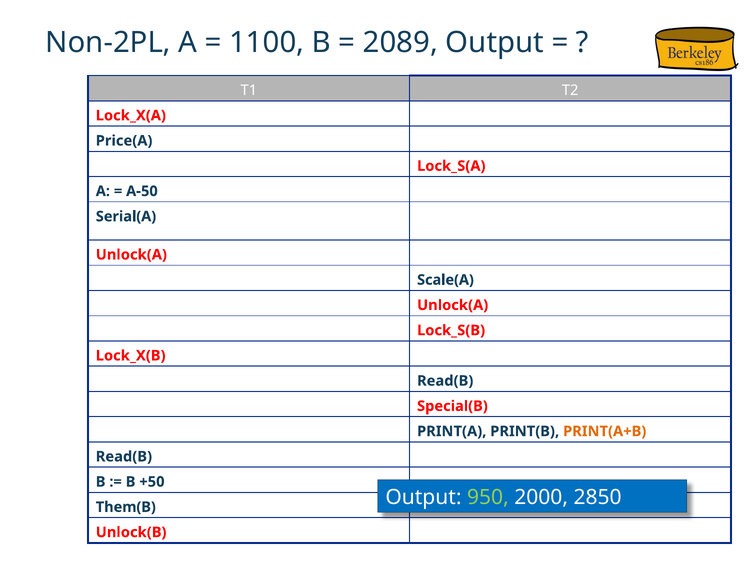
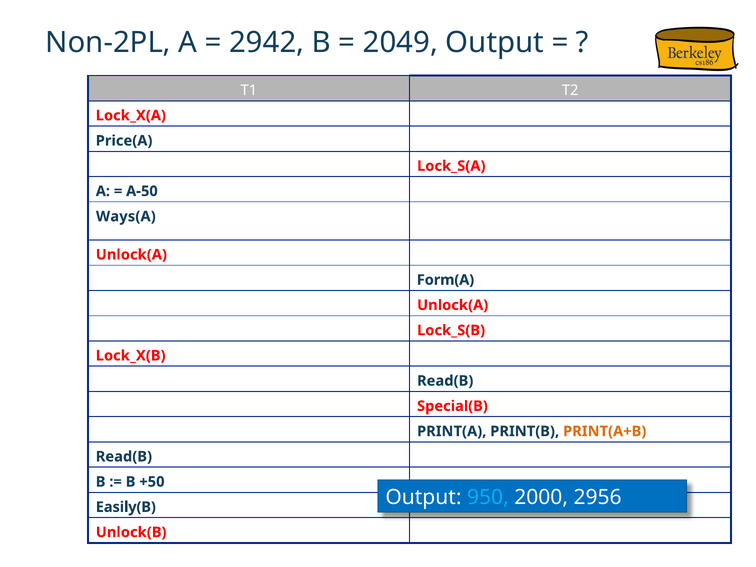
1100: 1100 -> 2942 (267, 43)
2089: 2089 -> 2049 (400, 43)
Serial(A: Serial(A -> Ways(A (126, 216)
Scale(A: Scale(A -> Form(A (445, 280)
950 colour: light green -> light blue (488, 498)
2850: 2850 -> 2956 (598, 498)
Them(B: Them(B -> Easily(B (126, 507)
